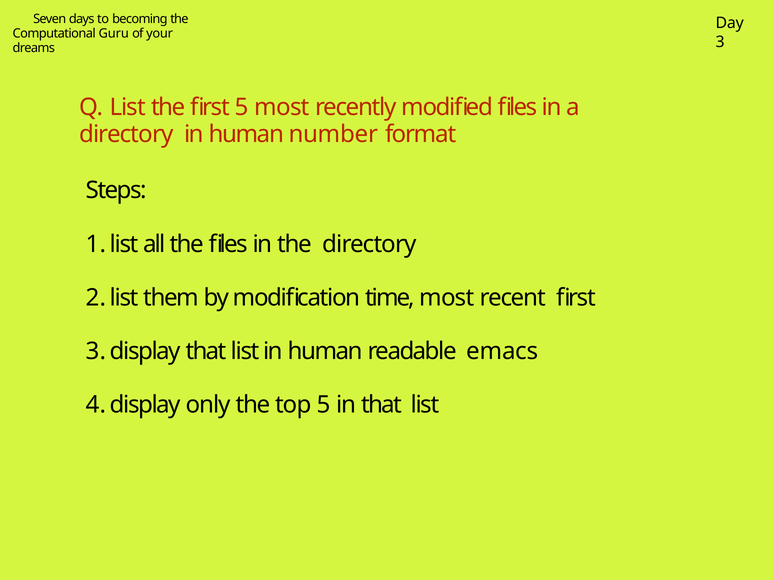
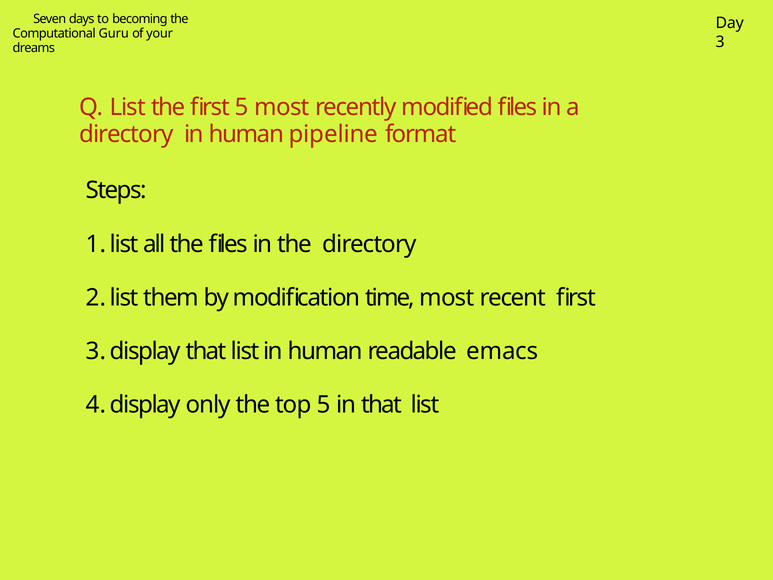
number: number -> pipeline (333, 134)
